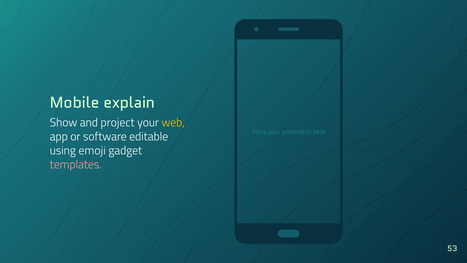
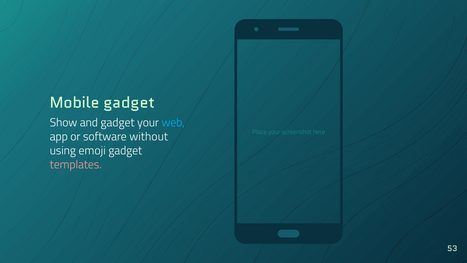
Mobile explain: explain -> gadget (129, 102)
and project: project -> gadget (118, 122)
web colour: yellow -> light blue (173, 122)
editable: editable -> without (149, 136)
